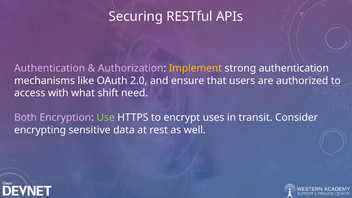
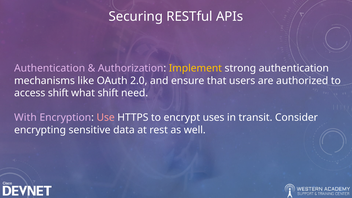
access with: with -> shift (58, 93)
Both: Both -> With (25, 118)
Use colour: light green -> pink (106, 118)
